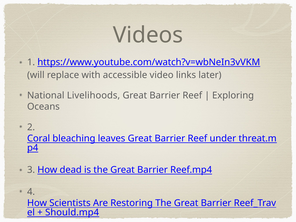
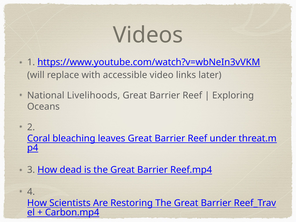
Should.mp4: Should.mp4 -> Carbon.mp4 (72, 212)
